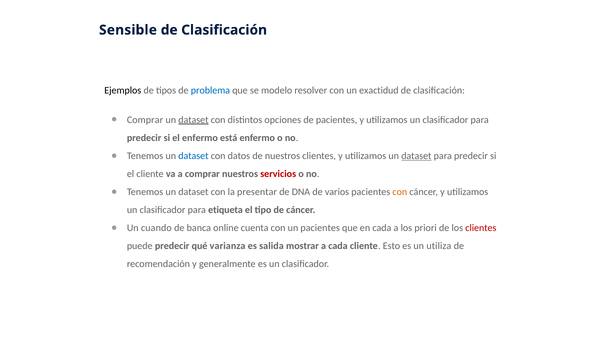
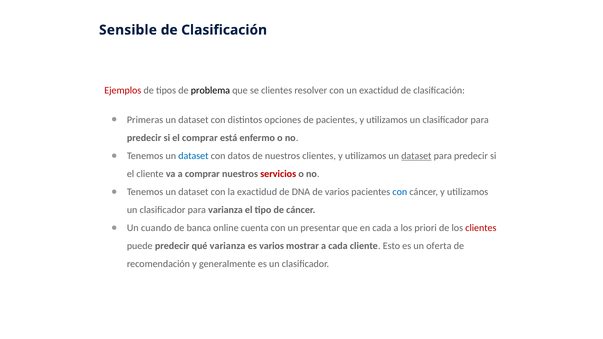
Ejemplos colour: black -> red (123, 91)
problema colour: blue -> black (210, 91)
se modelo: modelo -> clientes (277, 91)
Comprar: Comprar -> Primeras (145, 120)
dataset underline: present -> none (193, 120)
el enfermo: enfermo -> comprar (200, 138)
la presentar: presentar -> exactidud (257, 192)
con colour: orange -> blue (400, 192)
para etiqueta: etiqueta -> varianza (225, 210)
un pacientes: pacientes -> presentar (320, 228)
es salida: salida -> varios (272, 246)
utiliza: utiliza -> oferta (439, 246)
